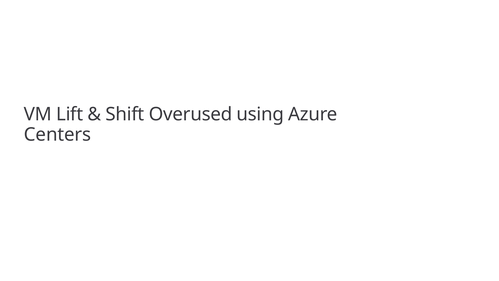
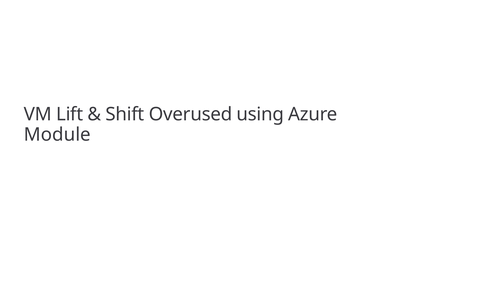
Centers: Centers -> Module (57, 134)
